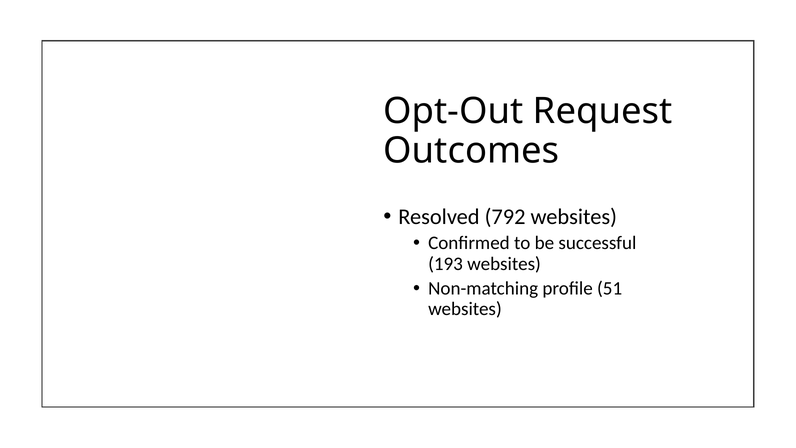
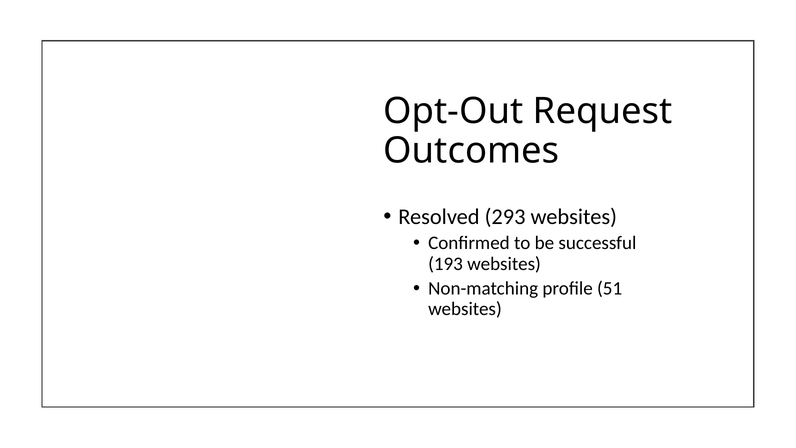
792: 792 -> 293 (505, 216)
